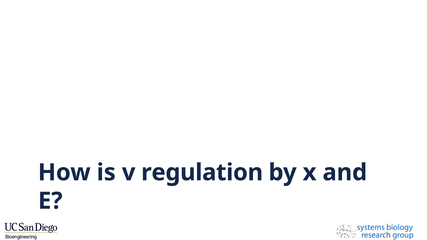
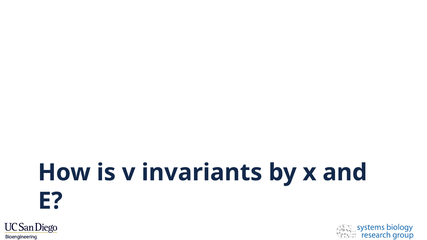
regulation: regulation -> invariants (202, 173)
